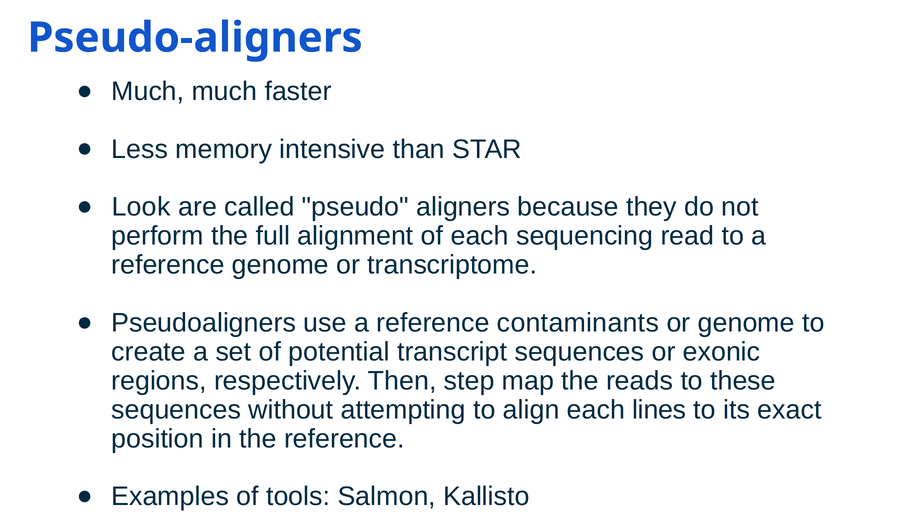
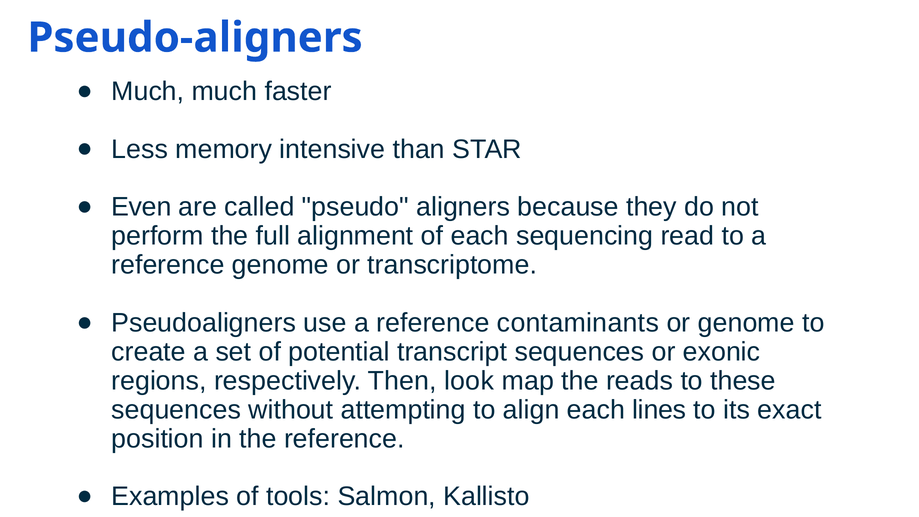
Look: Look -> Even (141, 207)
step: step -> look (469, 381)
